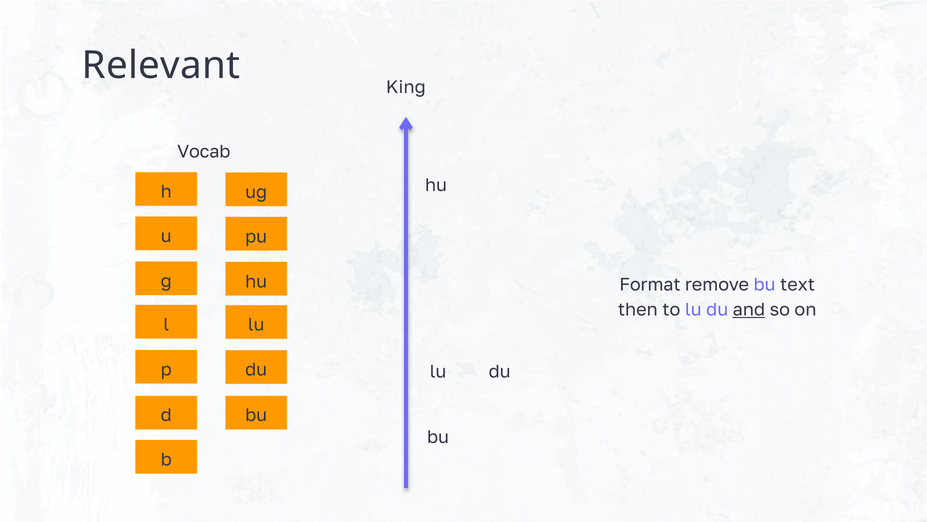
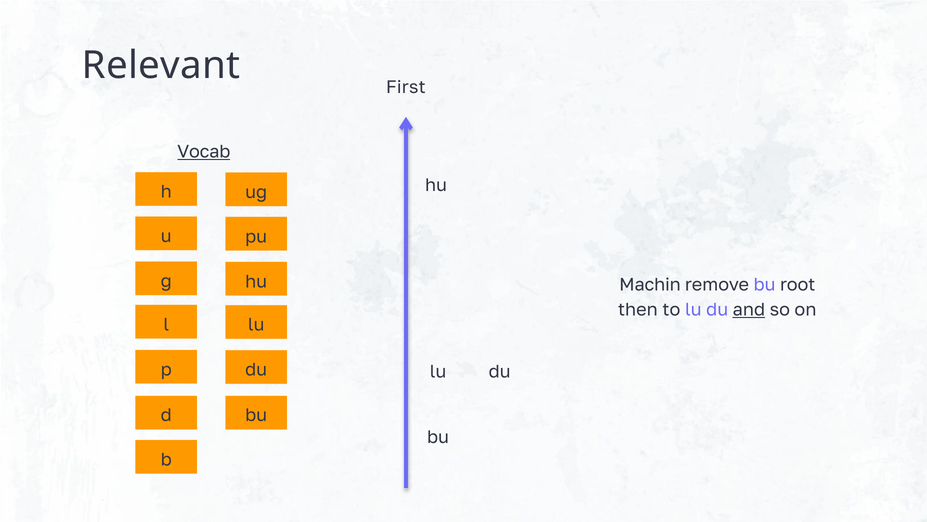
King: King -> First (406, 87)
Vocab underline: none -> present (204, 151)
Format: Format -> Machin (650, 284)
text: text -> root (798, 284)
